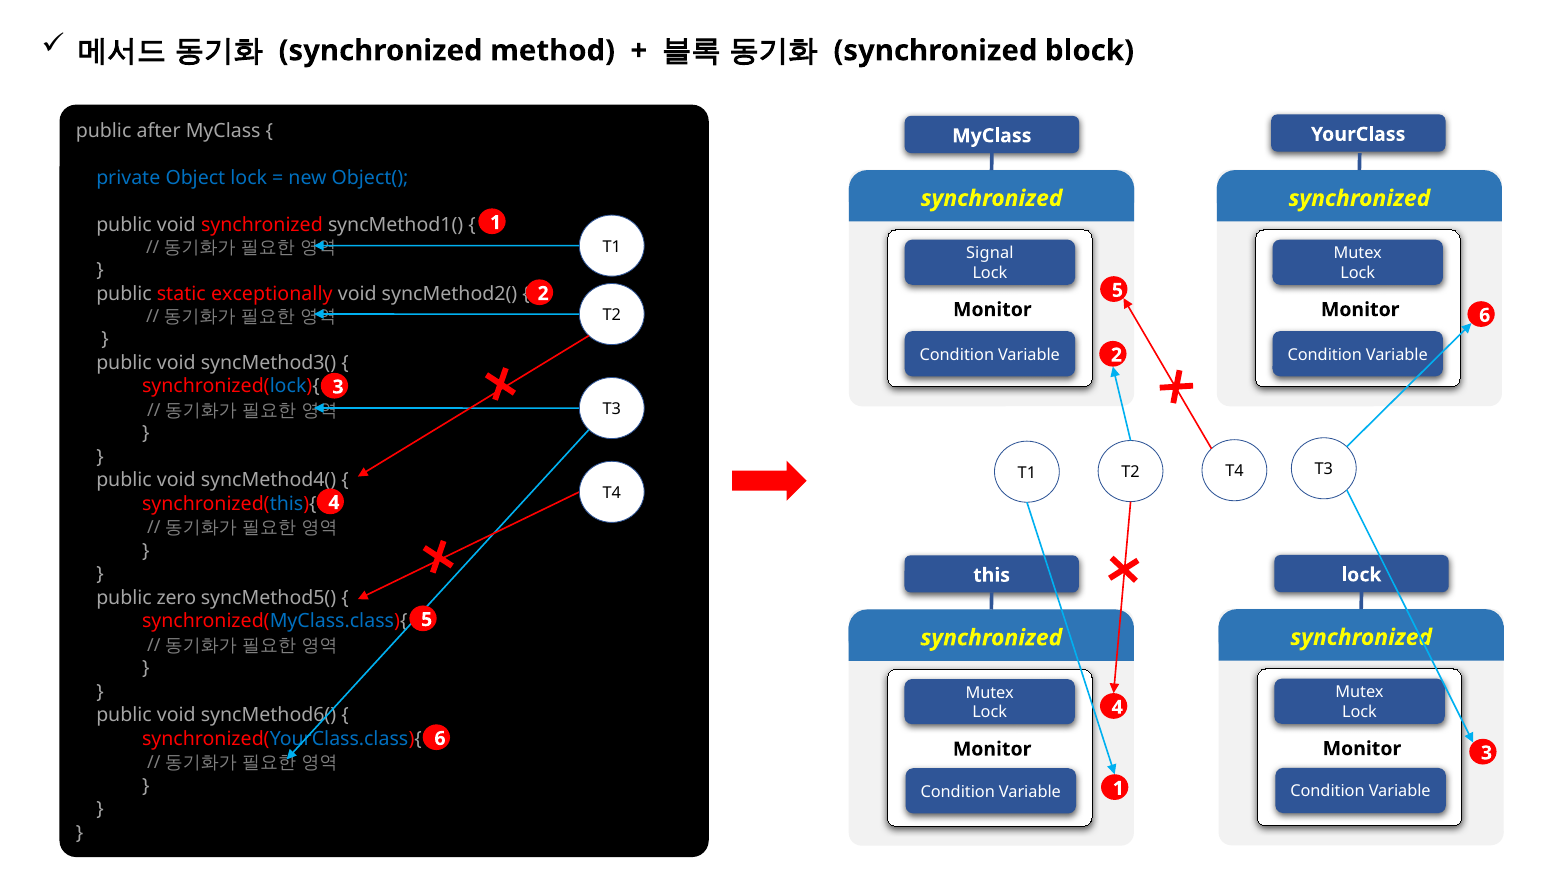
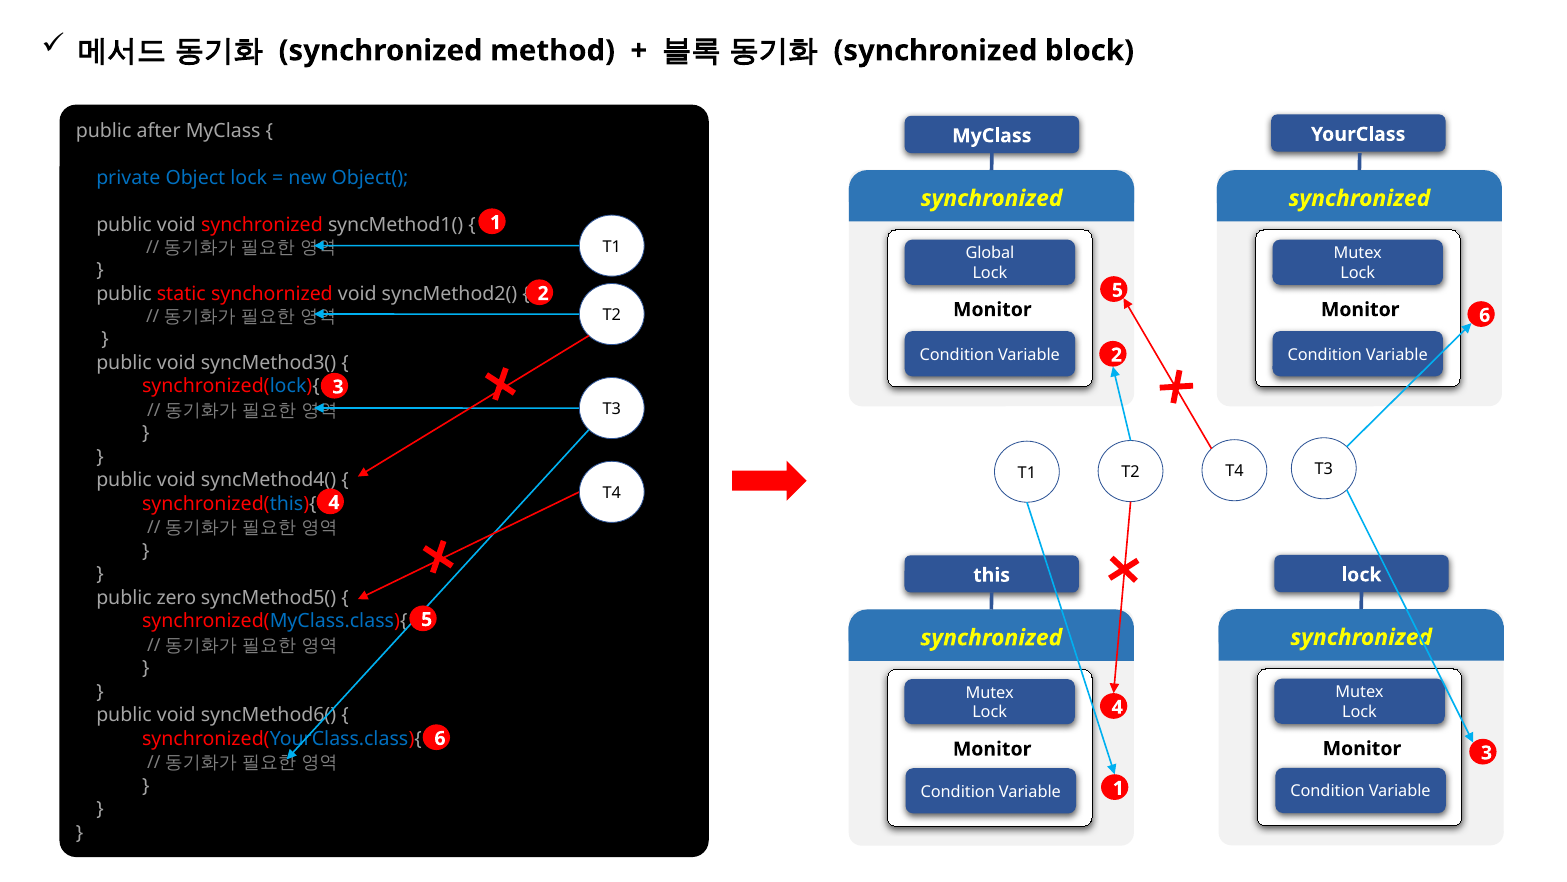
Signal: Signal -> Global (990, 253)
exceptionally: exceptionally -> synchornized (272, 294)
